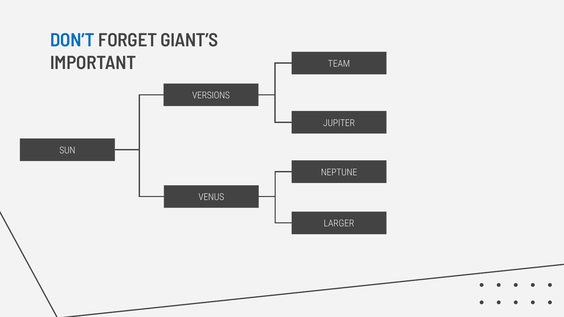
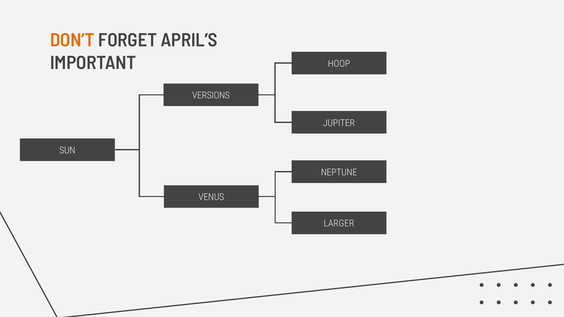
DON’T colour: blue -> orange (72, 40)
GIANT’S: GIANT’S -> APRIL’S (189, 40)
TEAM: TEAM -> HOOP (339, 64)
